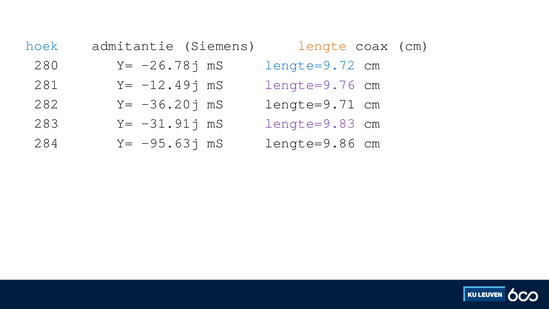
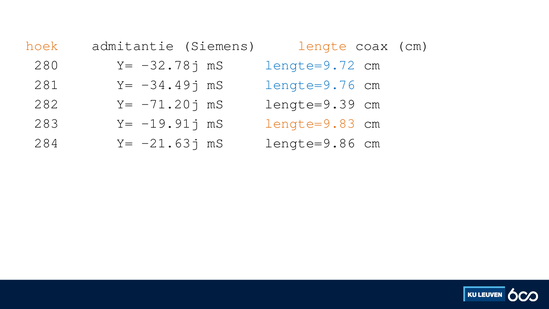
hoek colour: blue -> orange (42, 46)
-26.78j: -26.78j -> -32.78j (170, 65)
-12.49j: -12.49j -> -34.49j (170, 84)
lengte=9.76 colour: purple -> blue (310, 84)
-36.20j: -36.20j -> -71.20j (170, 104)
lengte=9.71: lengte=9.71 -> lengte=9.39 (310, 104)
-31.91j: -31.91j -> -19.91j (170, 123)
lengte=9.83 colour: purple -> orange (310, 123)
-95.63j: -95.63j -> -21.63j (170, 143)
